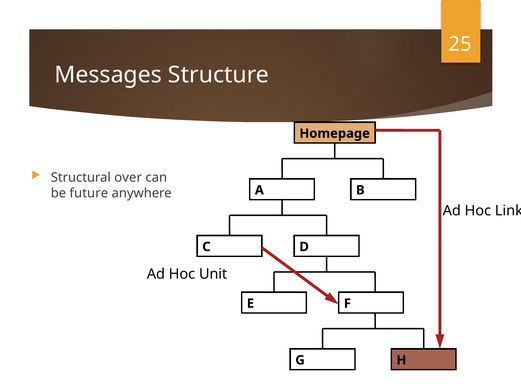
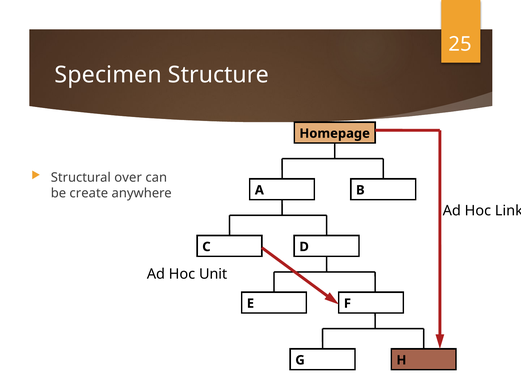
Messages: Messages -> Specimen (108, 75)
future: future -> create (89, 193)
